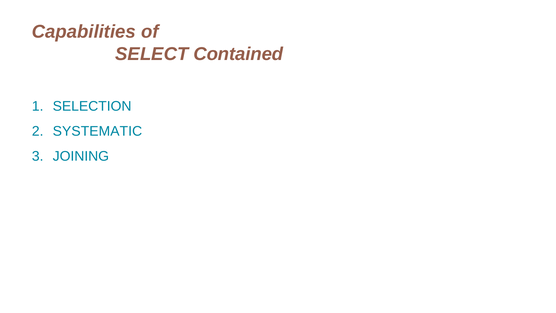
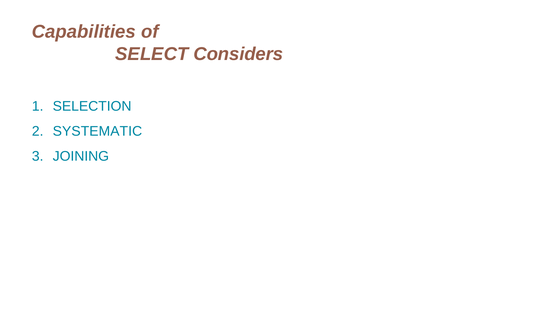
Contained: Contained -> Considers (238, 54)
